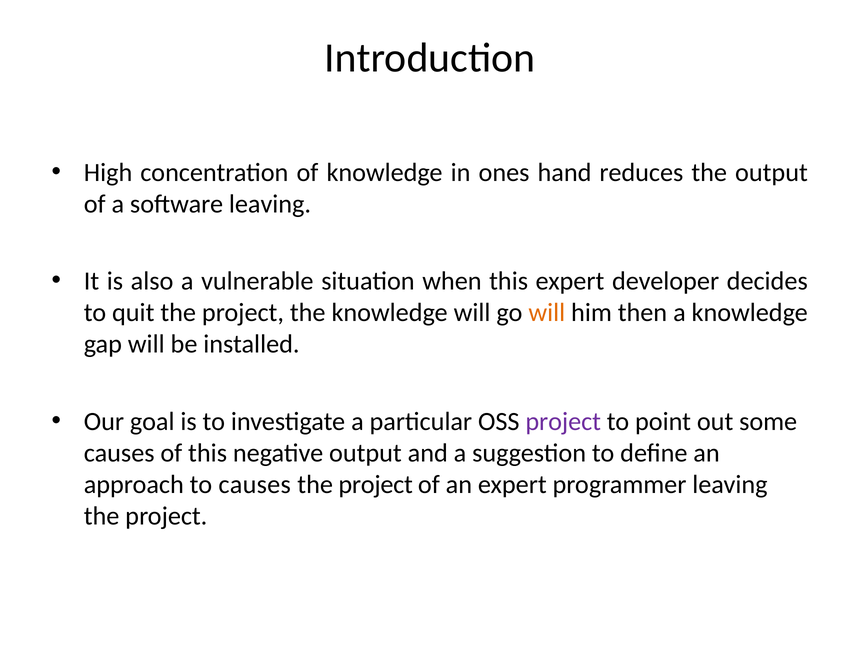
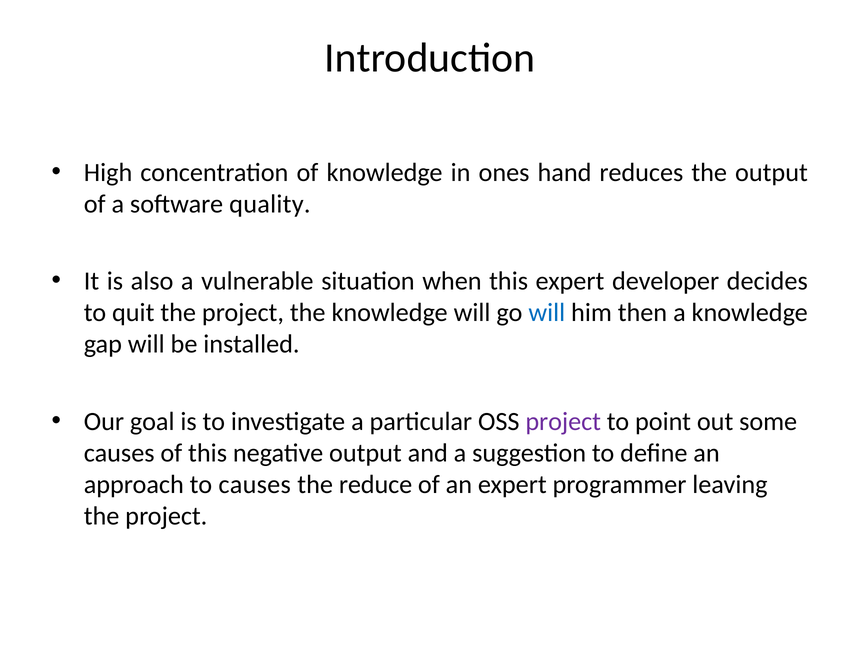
software leaving: leaving -> quality (270, 204)
will colour: orange -> blue (547, 312)
project: project -> reduce (376, 485)
